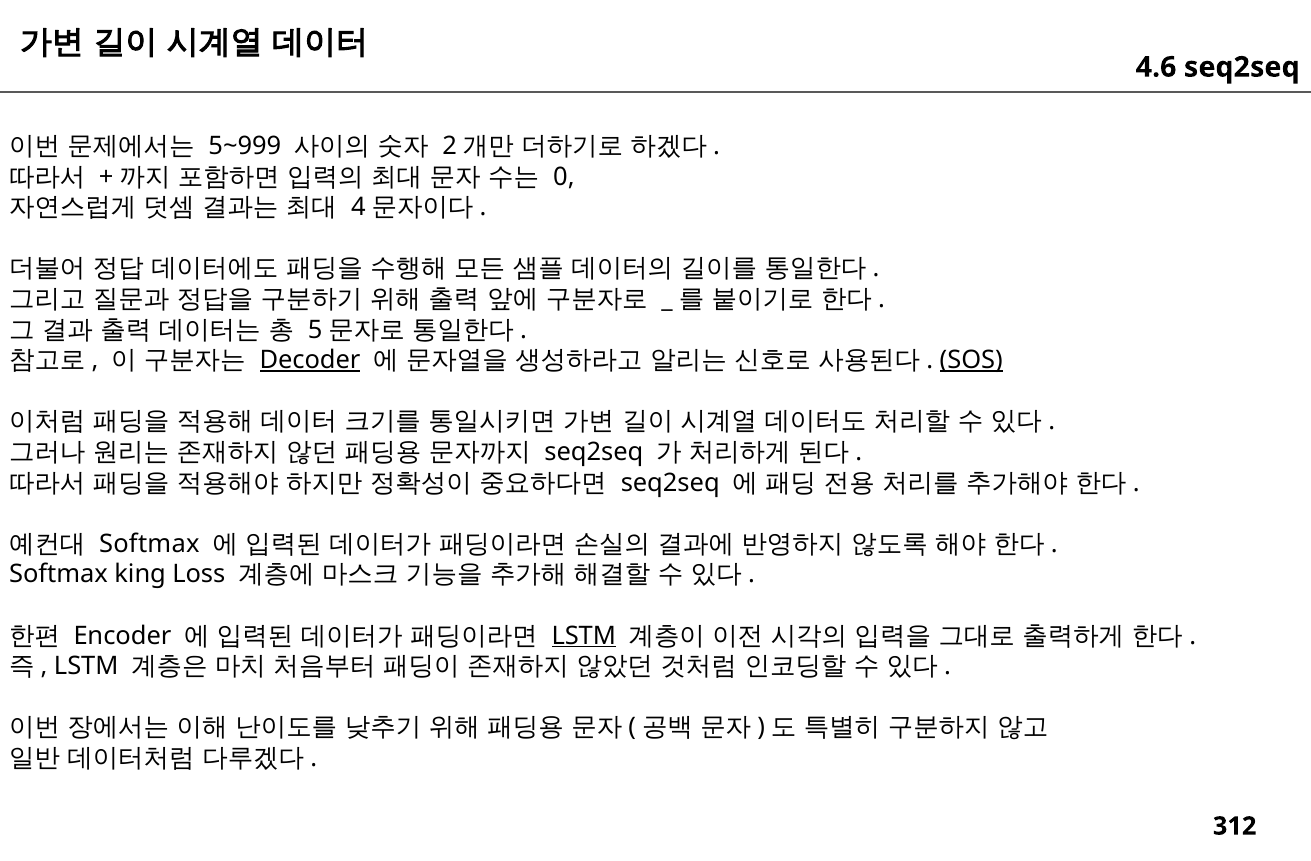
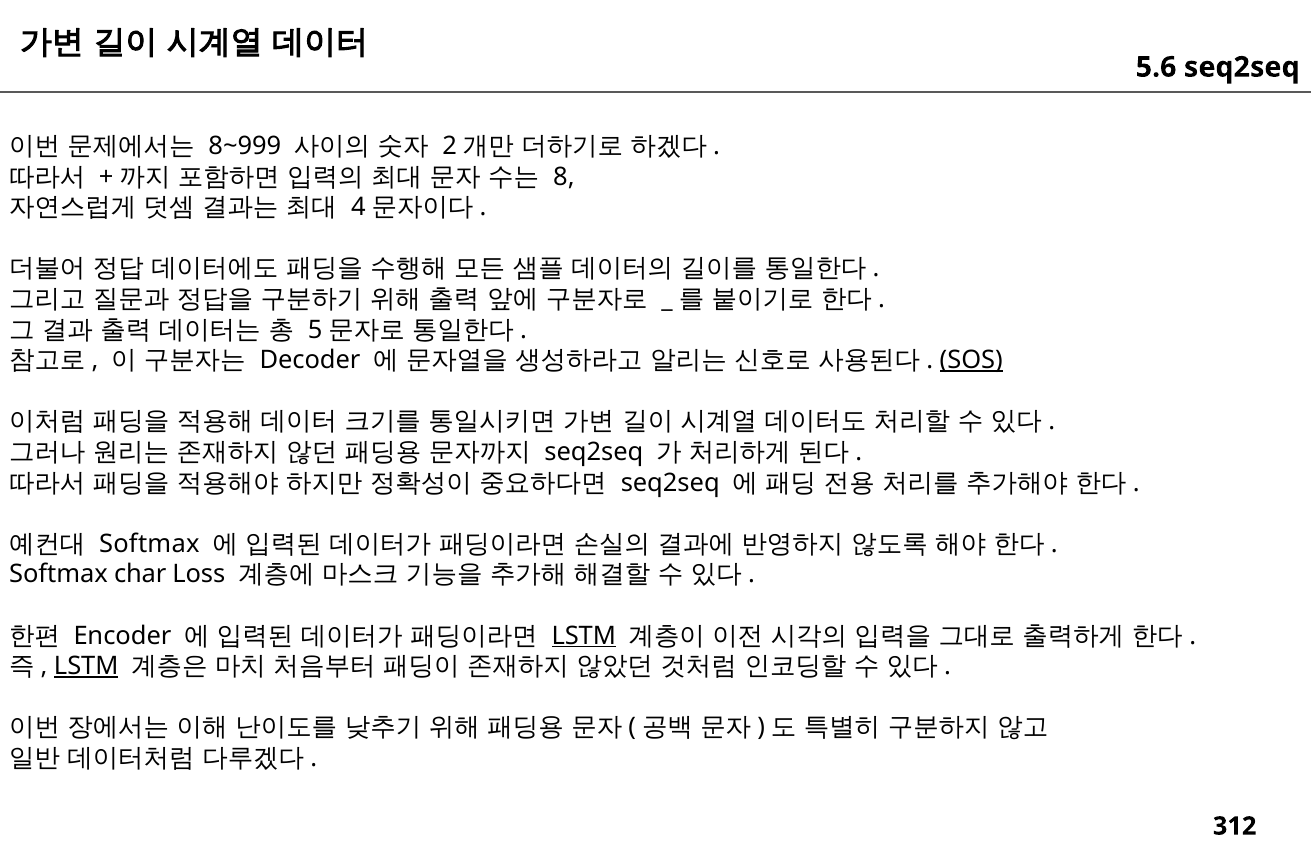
4.6: 4.6 -> 5.6 (1156, 67)
5~999: 5~999 -> 8~999 (245, 146)
0: 0 -> 8 (564, 177)
Decoder underline: present -> none (310, 360)
king: king -> char (140, 575)
LSTM underline: none -> present (86, 666)
